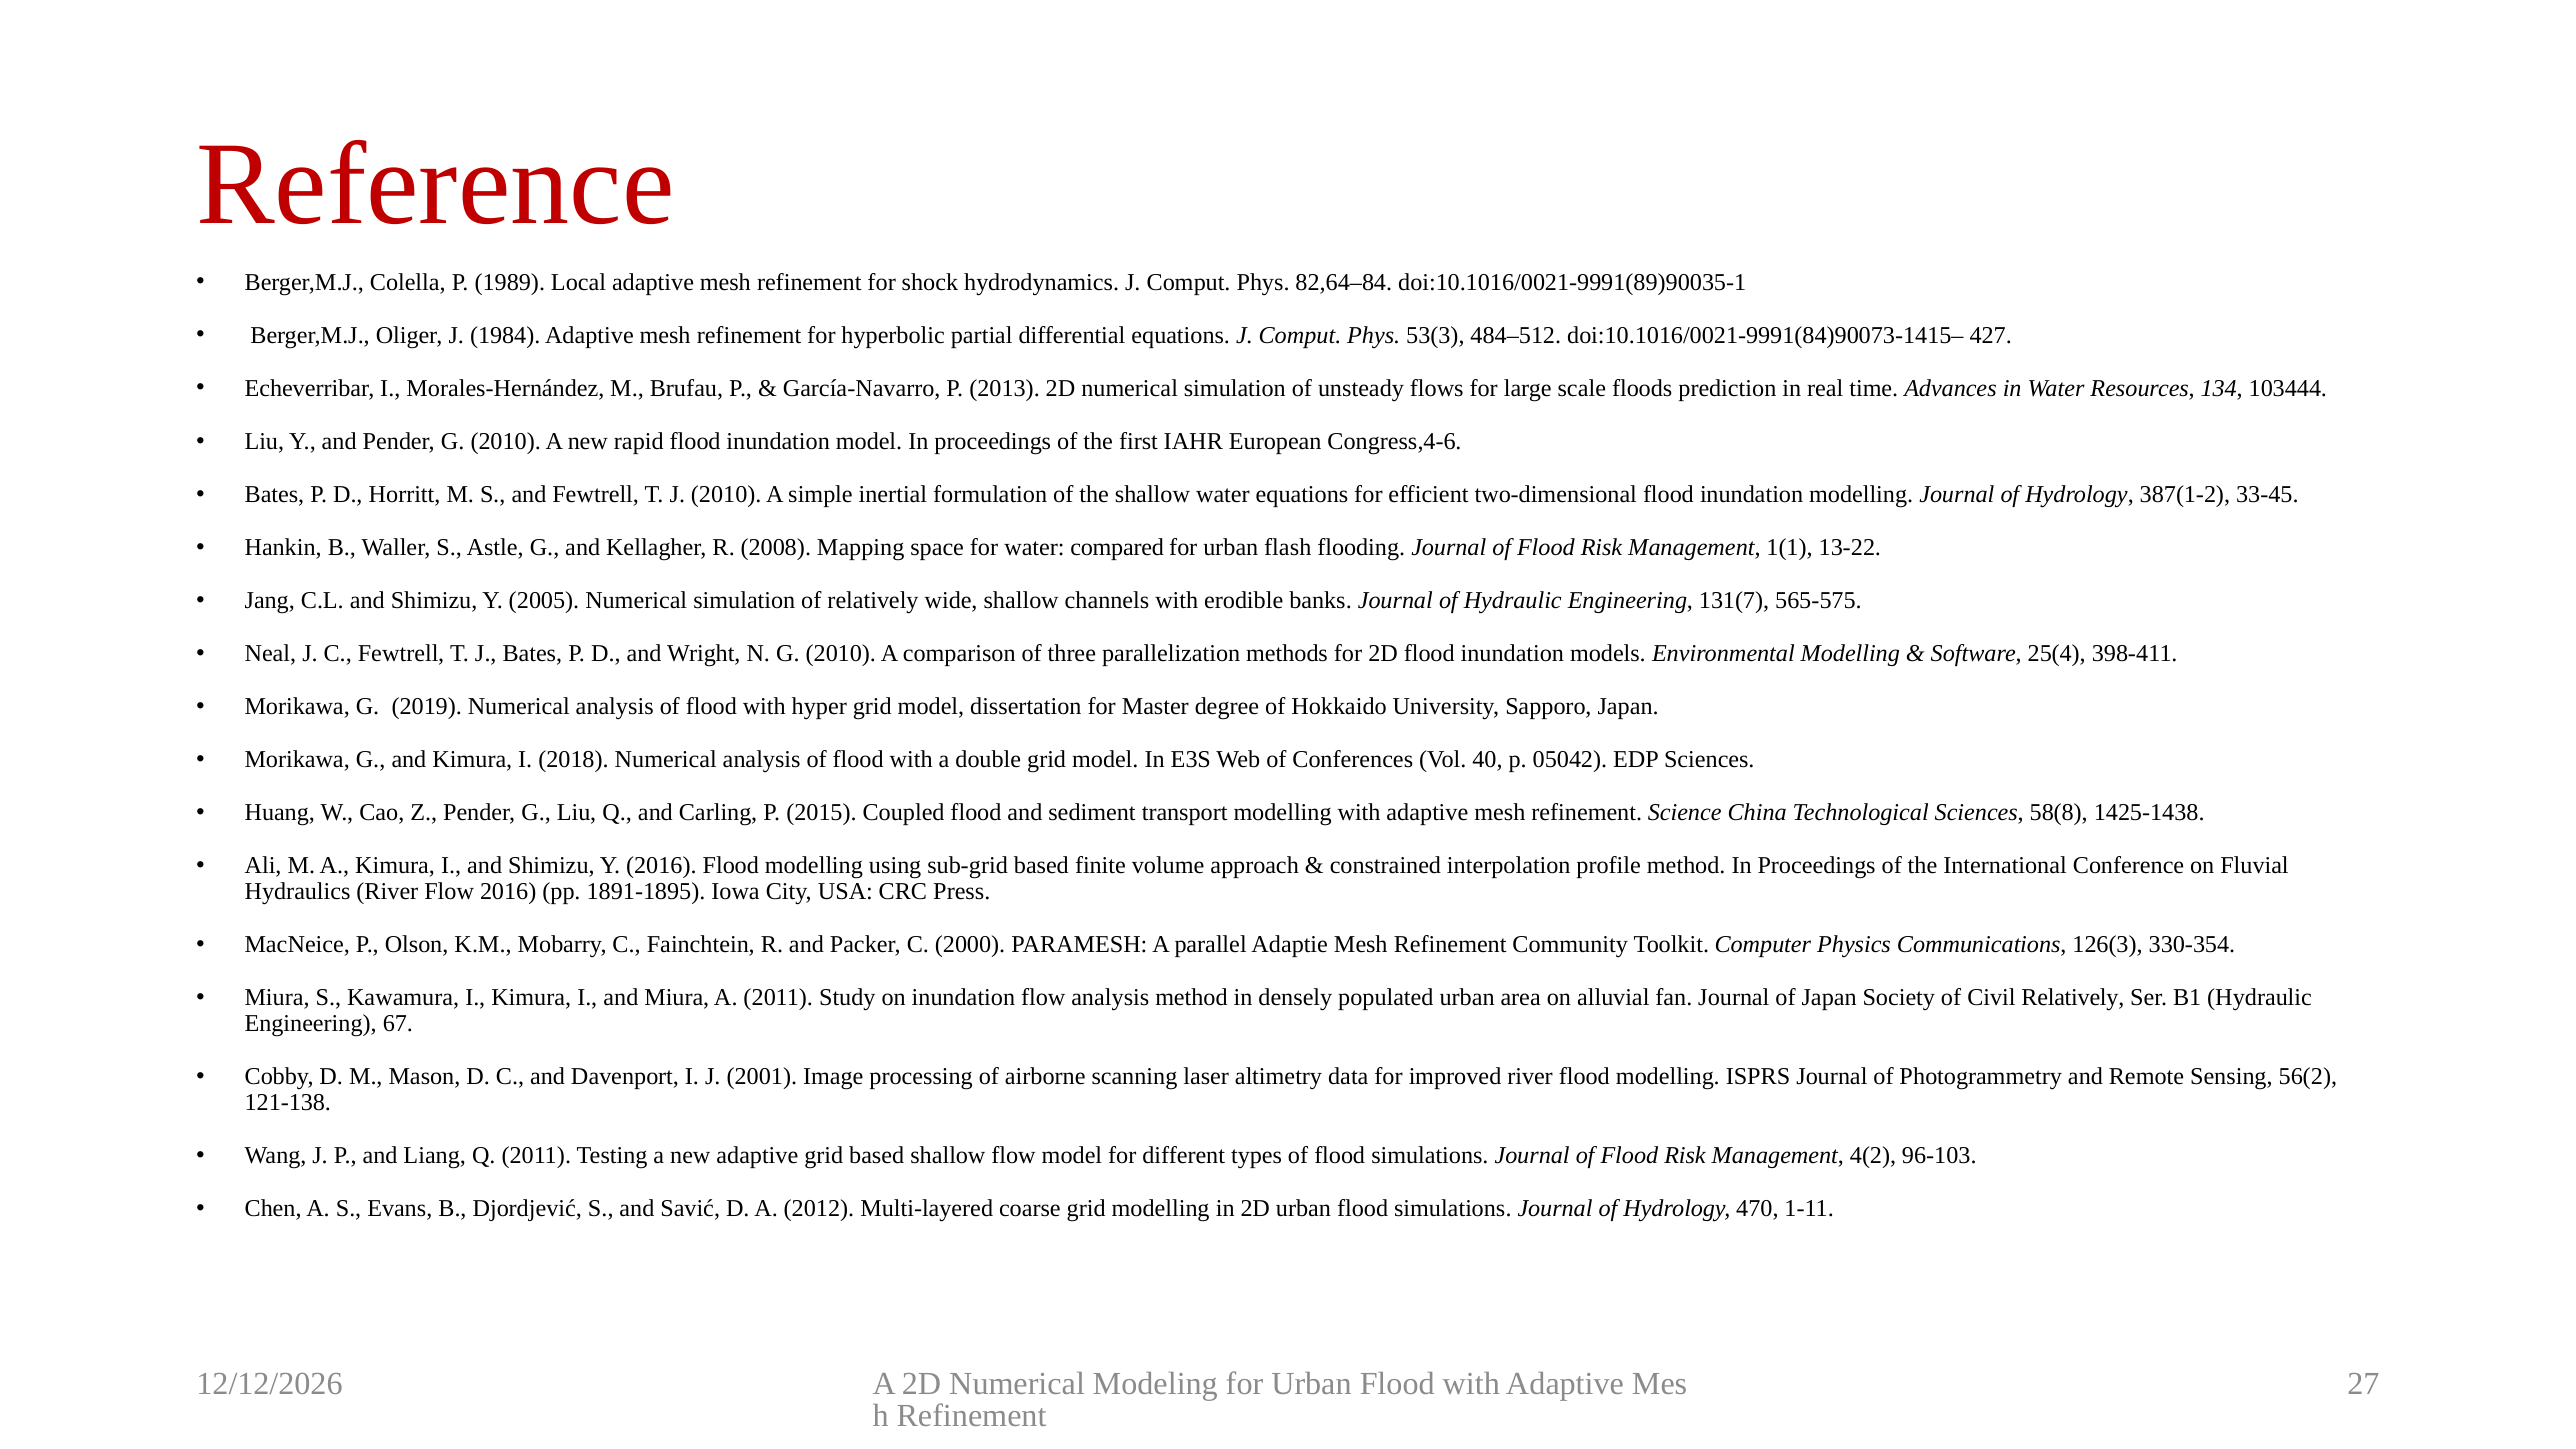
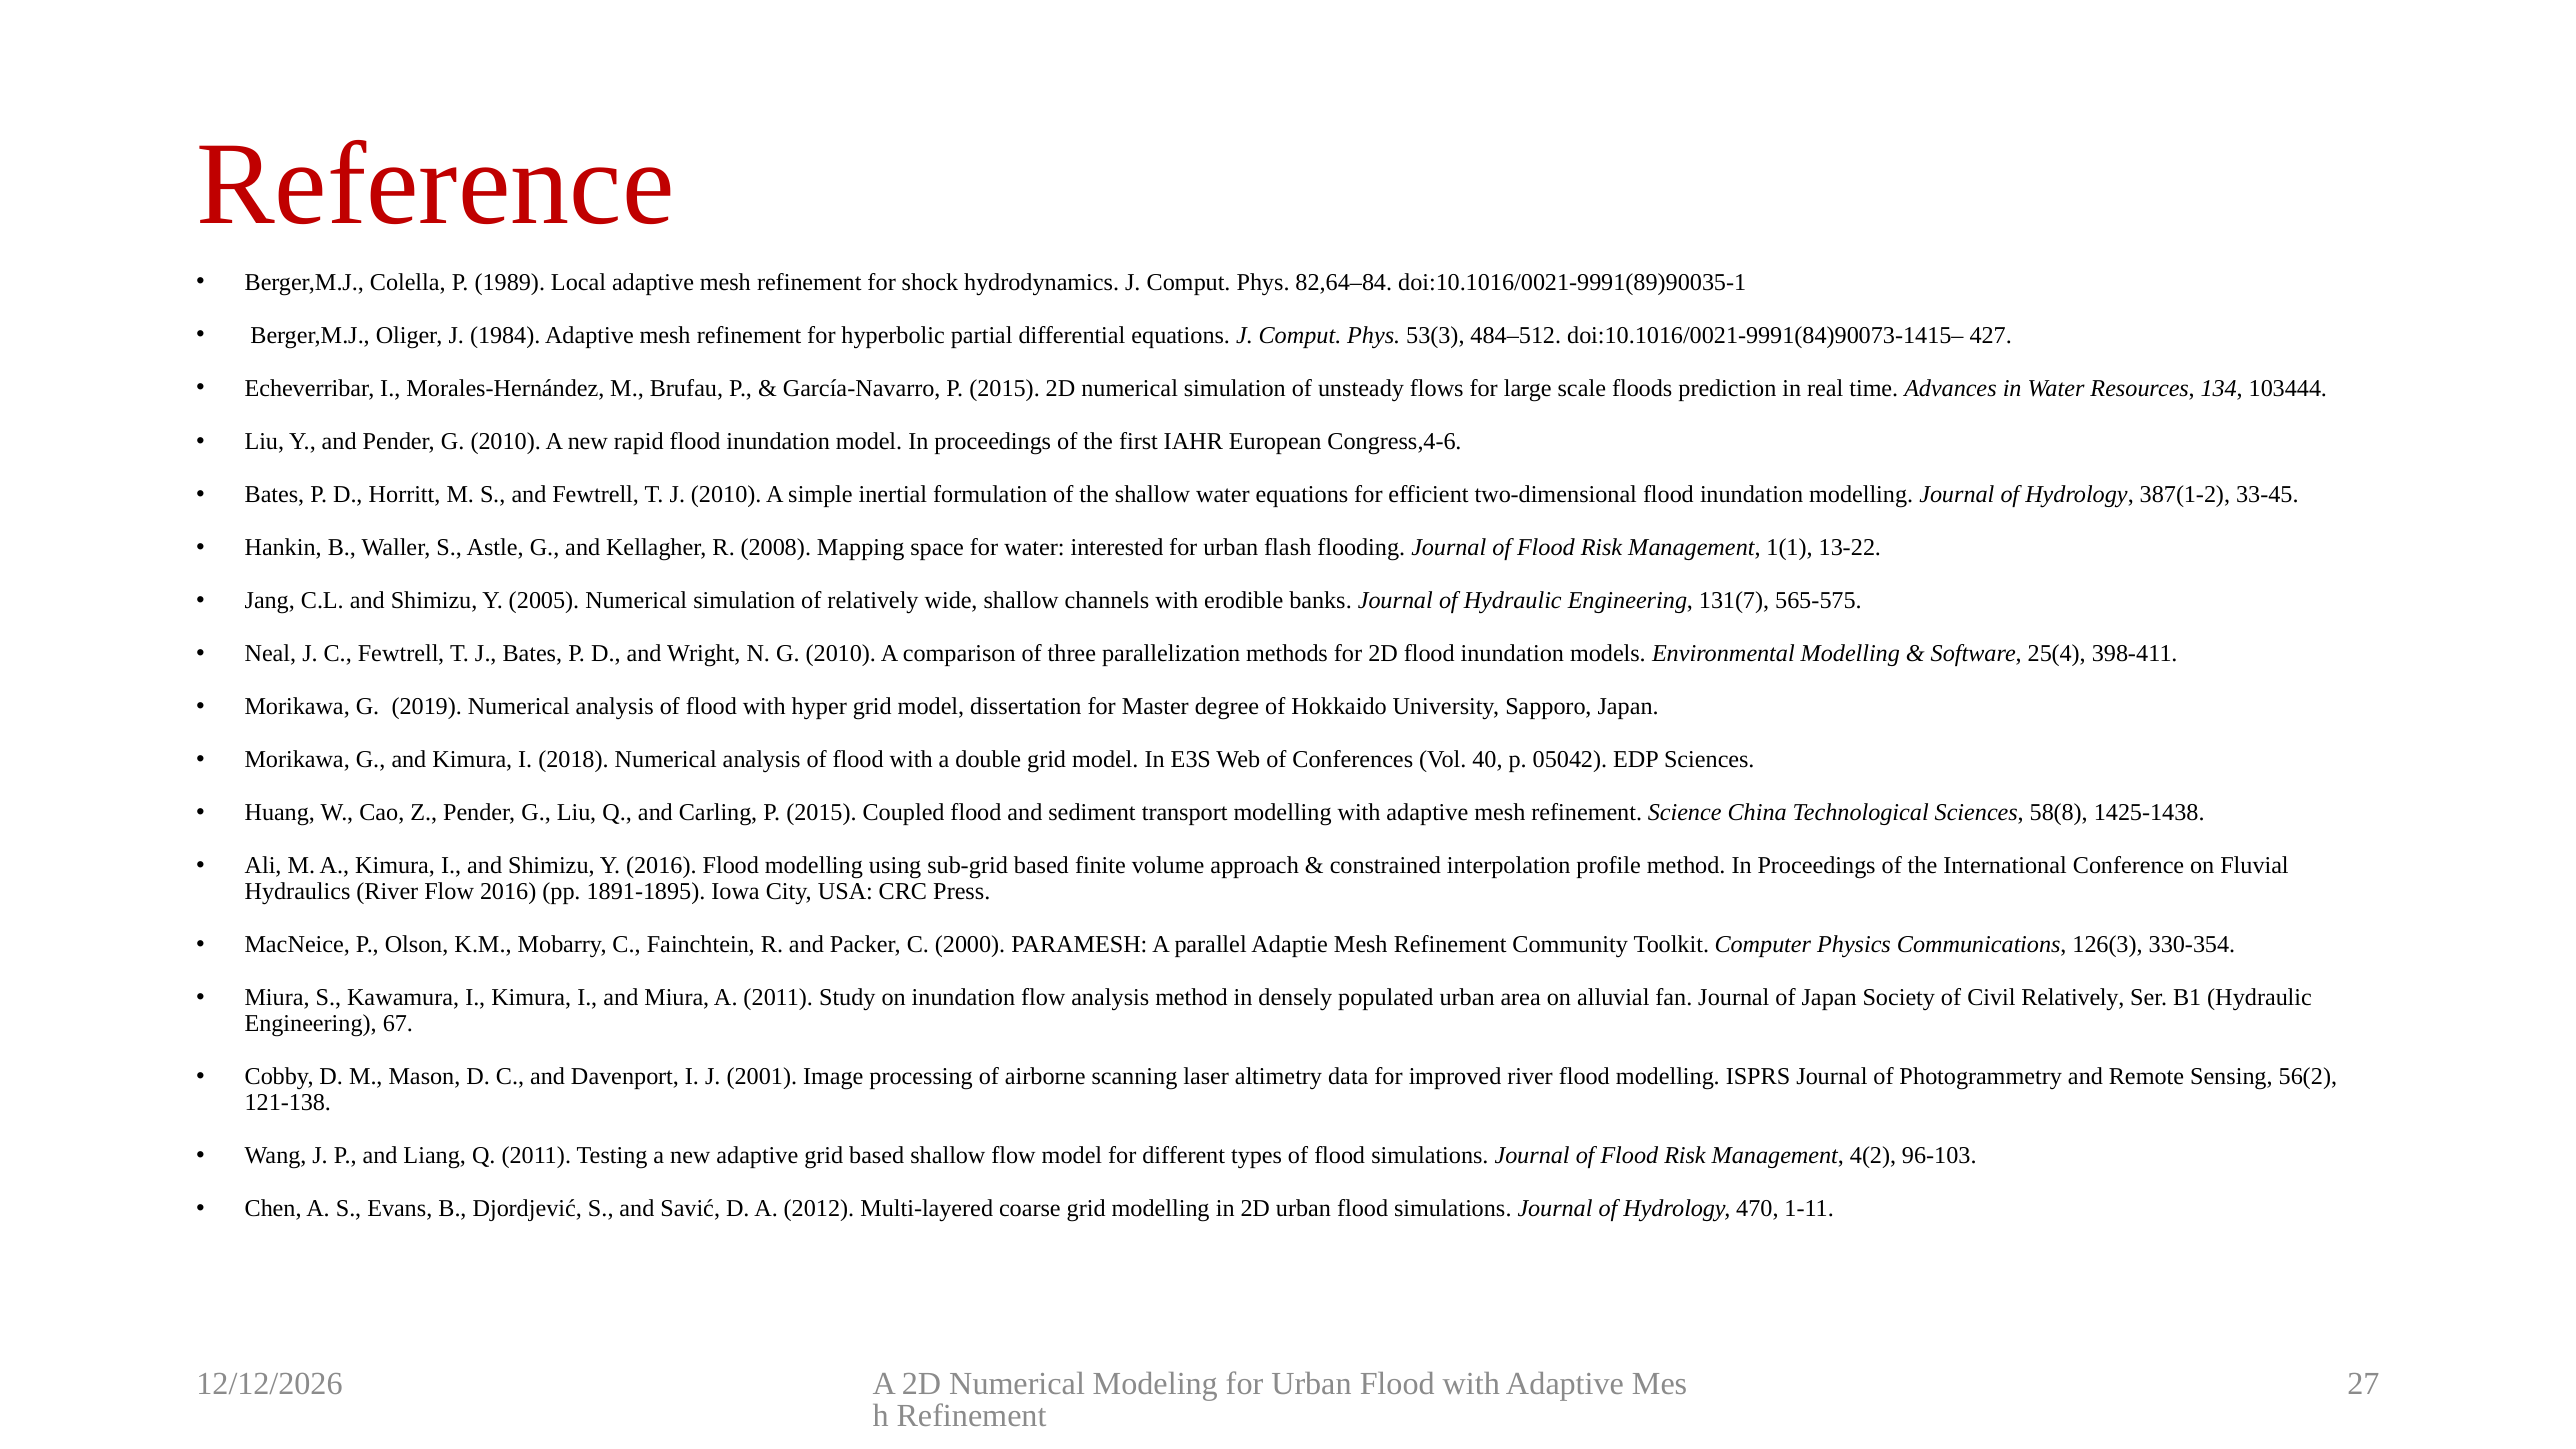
García-Navarro P 2013: 2013 -> 2015 (1005, 388)
compared: compared -> interested (1117, 547)
